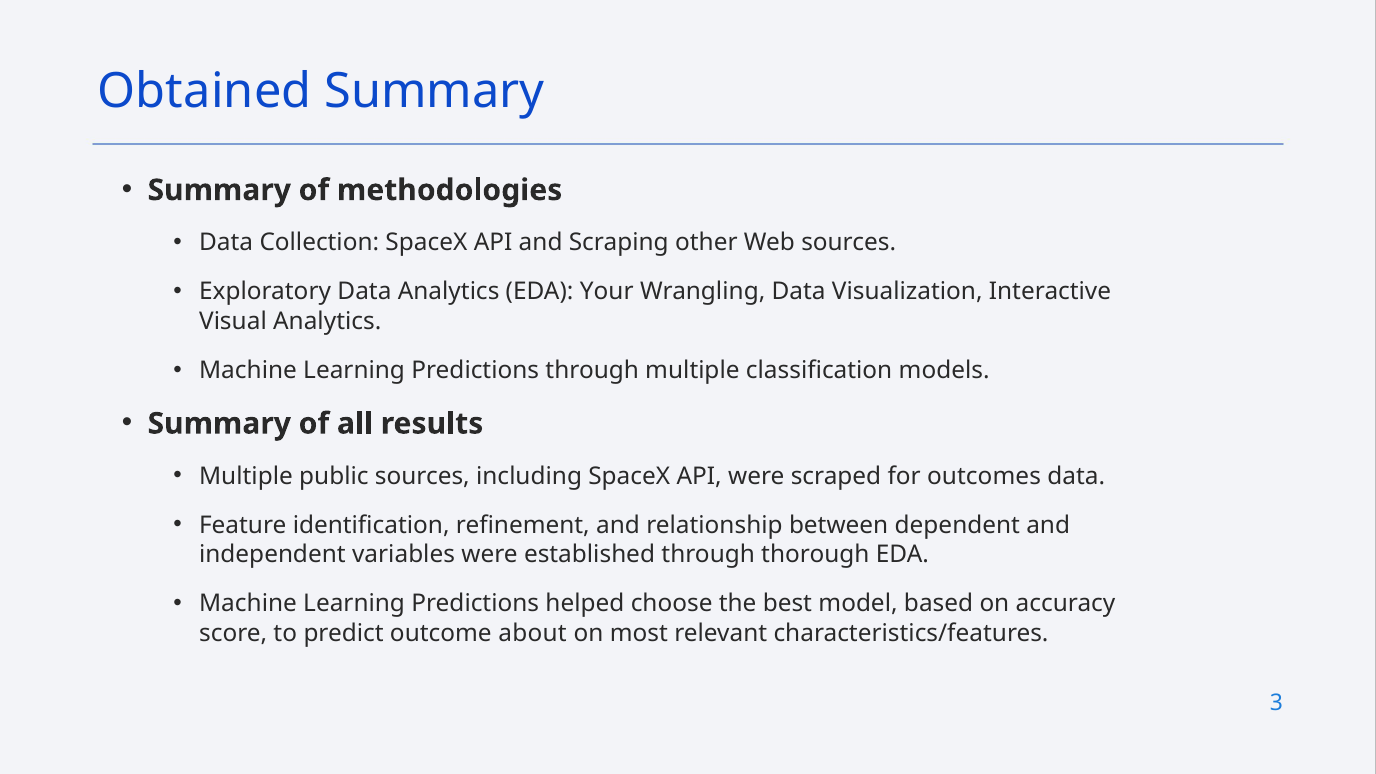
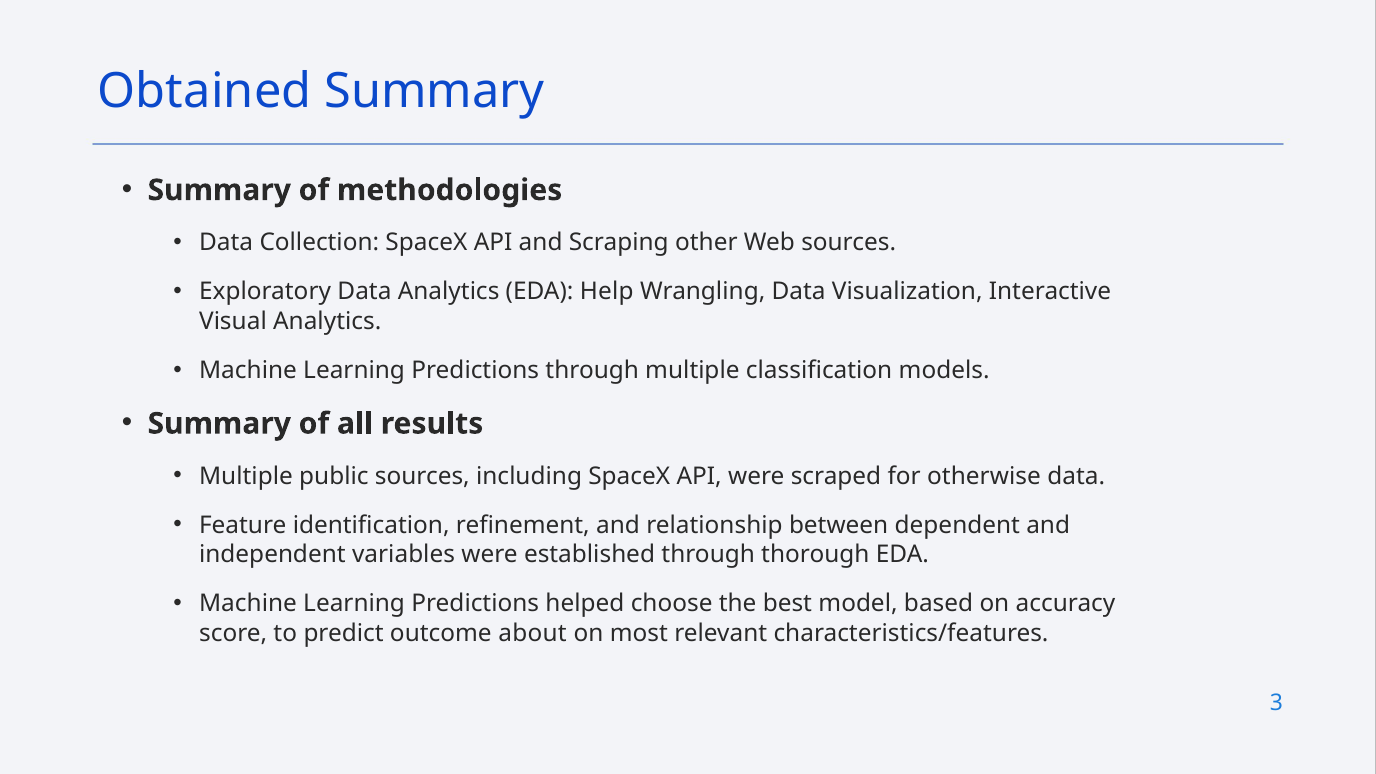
Your: Your -> Help (607, 292)
outcomes: outcomes -> otherwise (984, 476)
